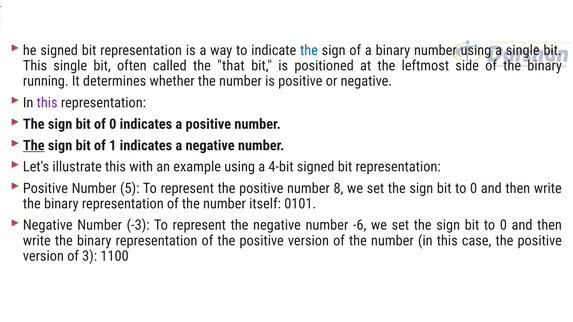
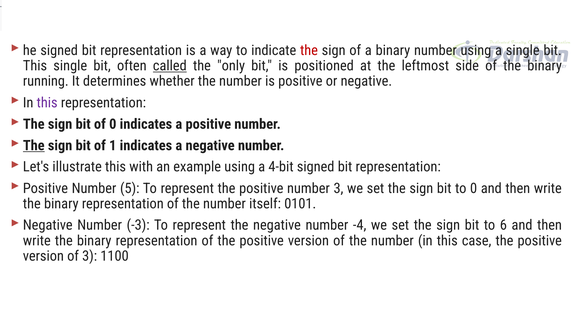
the colour: blue -> red (309, 50)
called underline: none -> present (170, 66)
that: that -> only (231, 66)
number 8: 8 -> 3 (338, 188)
-6: -6 -> -4 (360, 225)
0: 0 -> 6 (503, 225)
